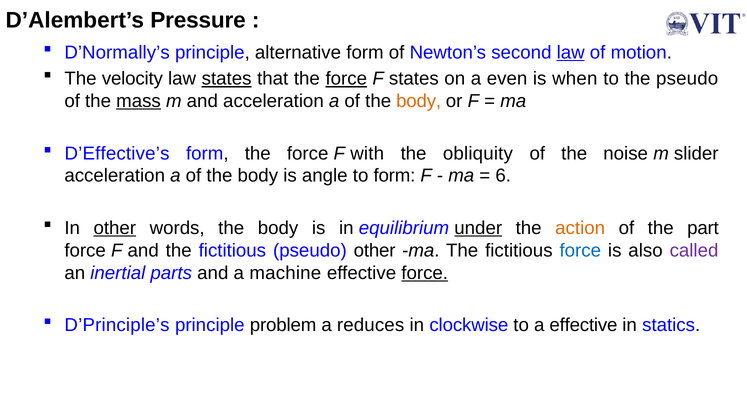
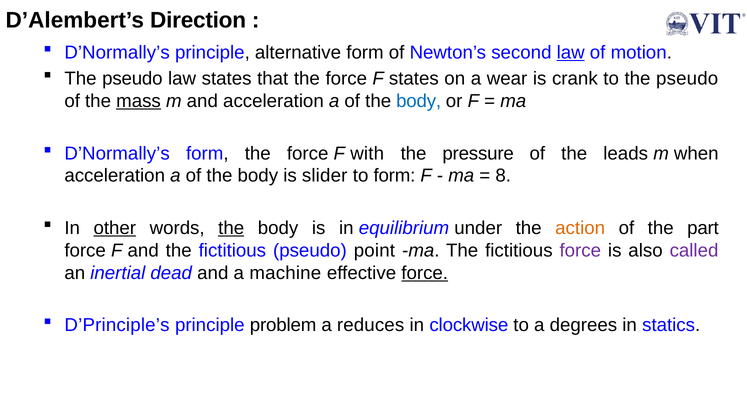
Pressure: Pressure -> Direction (198, 20)
velocity: velocity -> pseudo (132, 79)
states underline: present -> none (227, 79)
force underline: present -> none (346, 79)
even: even -> wear (507, 79)
when: when -> crank (575, 79)
body colour: orange -> blue (419, 101)
D’Effective’s: D’Effective’s -> D’Normally’s (117, 154)
obliquity: obliquity -> pressure (478, 154)
noise: noise -> leads (626, 154)
slider: slider -> when (696, 154)
angle: angle -> slider (325, 176)
6: 6 -> 8 (503, 176)
the underline: none -> present (231, 228)
under underline: present -> none (478, 228)
pseudo other: other -> point (374, 251)
force colour: blue -> purple (580, 251)
parts: parts -> dead (171, 273)
a effective: effective -> degrees (583, 325)
